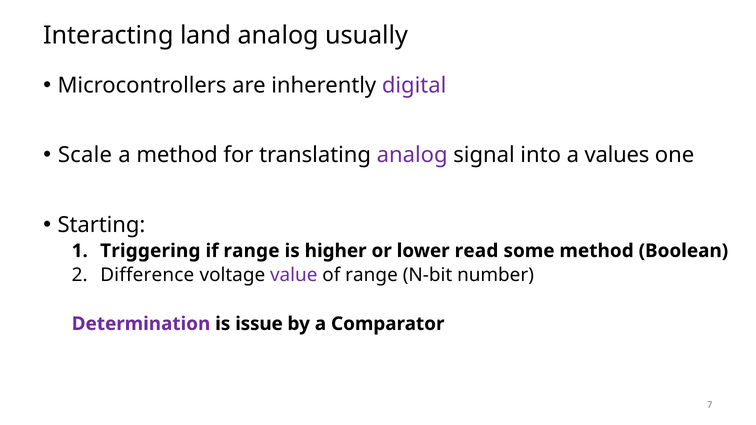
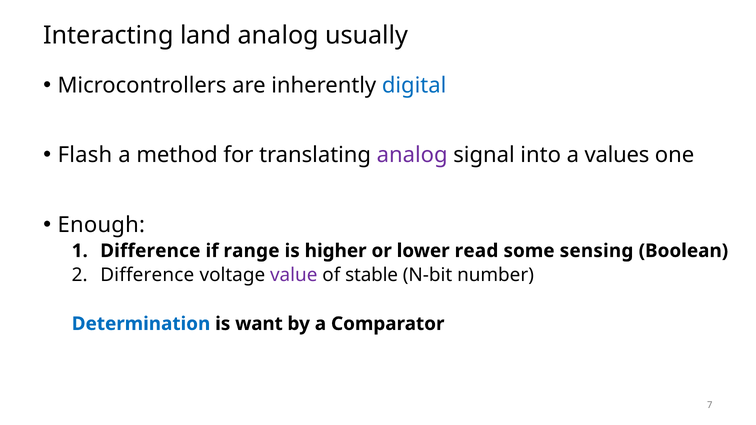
digital colour: purple -> blue (414, 85)
Scale: Scale -> Flash (85, 155)
Starting: Starting -> Enough (101, 225)
Triggering: Triggering -> Difference (150, 251)
some method: method -> sensing (597, 251)
of range: range -> stable (372, 275)
Determination colour: purple -> blue (141, 324)
issue: issue -> want (259, 324)
